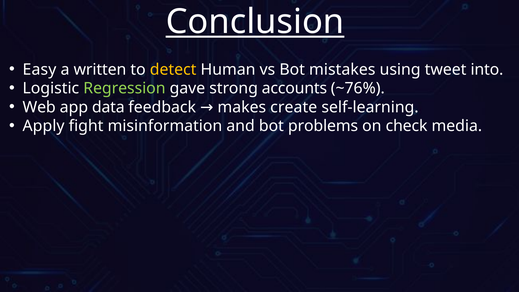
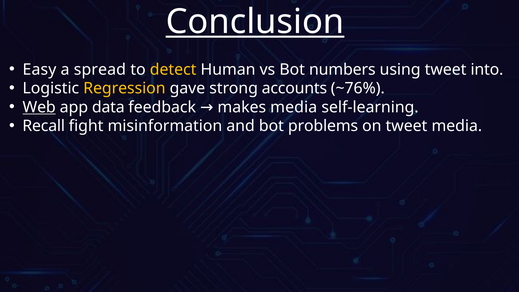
written: written -> spread (100, 69)
mistakes: mistakes -> numbers (342, 69)
Regression colour: light green -> yellow (124, 88)
Web underline: none -> present (39, 107)
makes create: create -> media (294, 107)
Apply: Apply -> Recall (44, 126)
on check: check -> tweet (406, 126)
